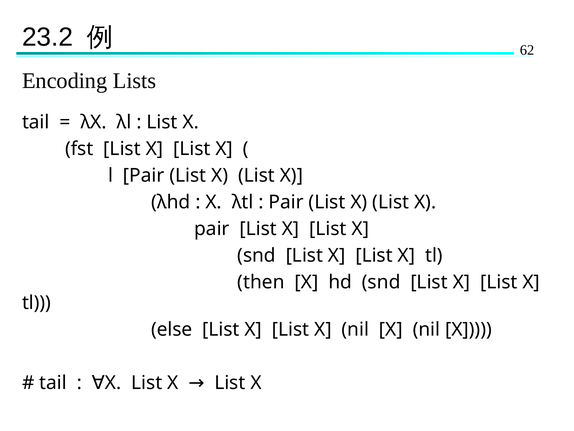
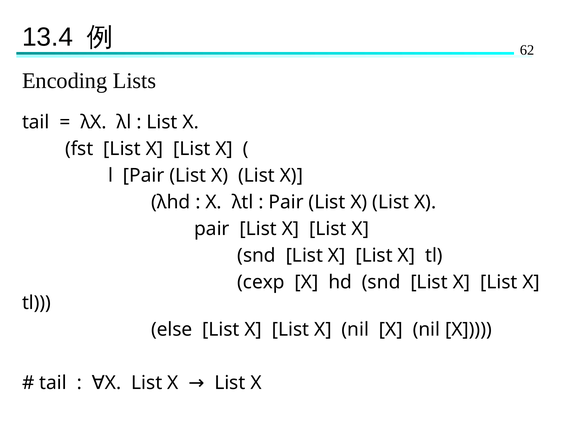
23.2: 23.2 -> 13.4 (48, 37)
then: then -> cexp (261, 282)
